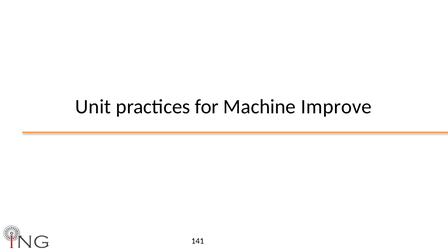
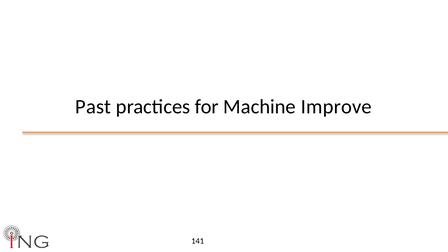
Unit: Unit -> Past (93, 107)
